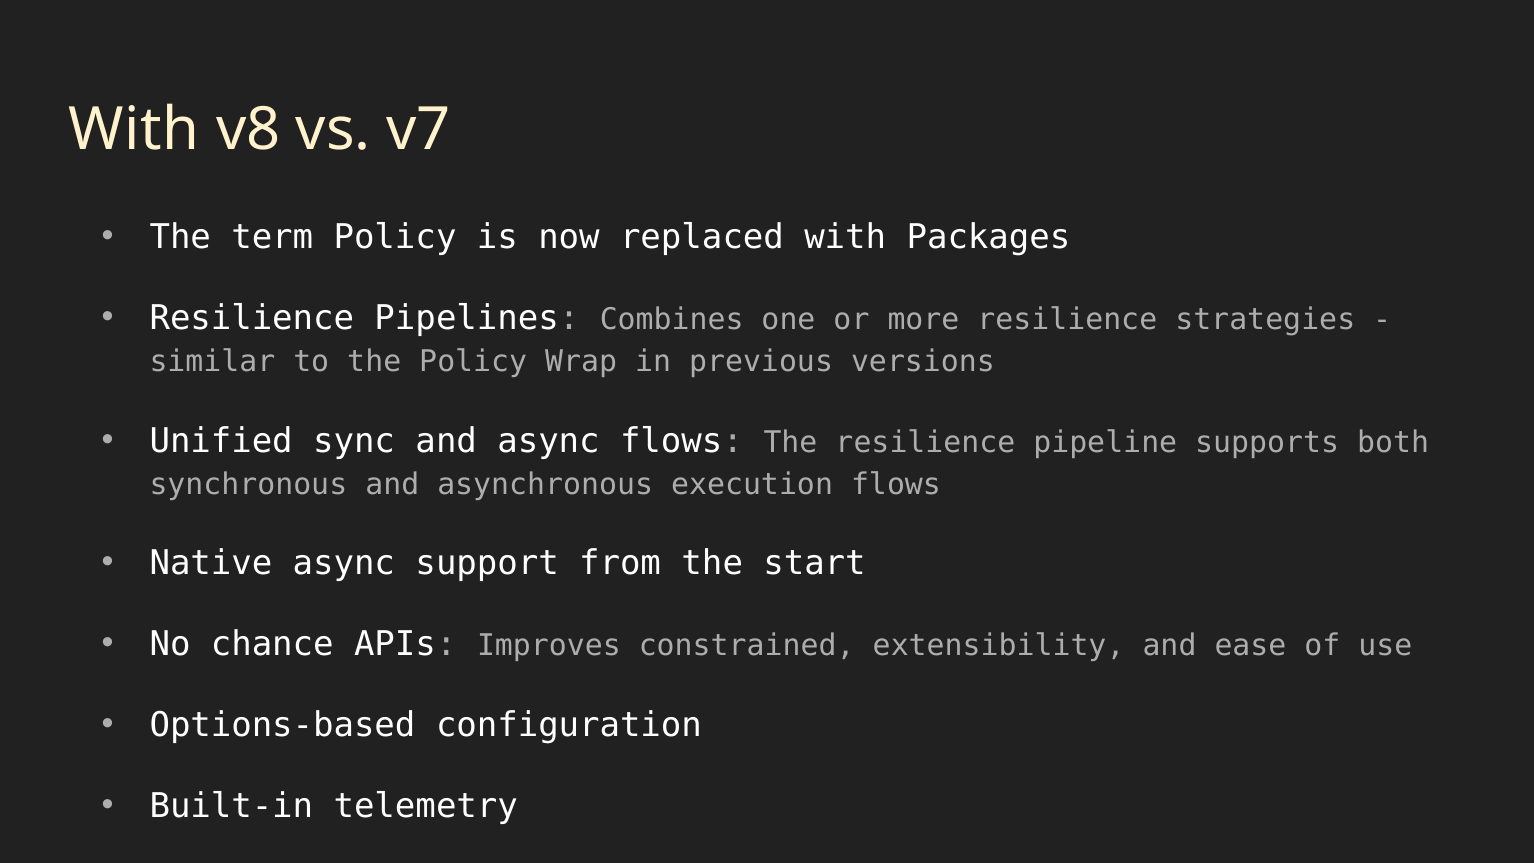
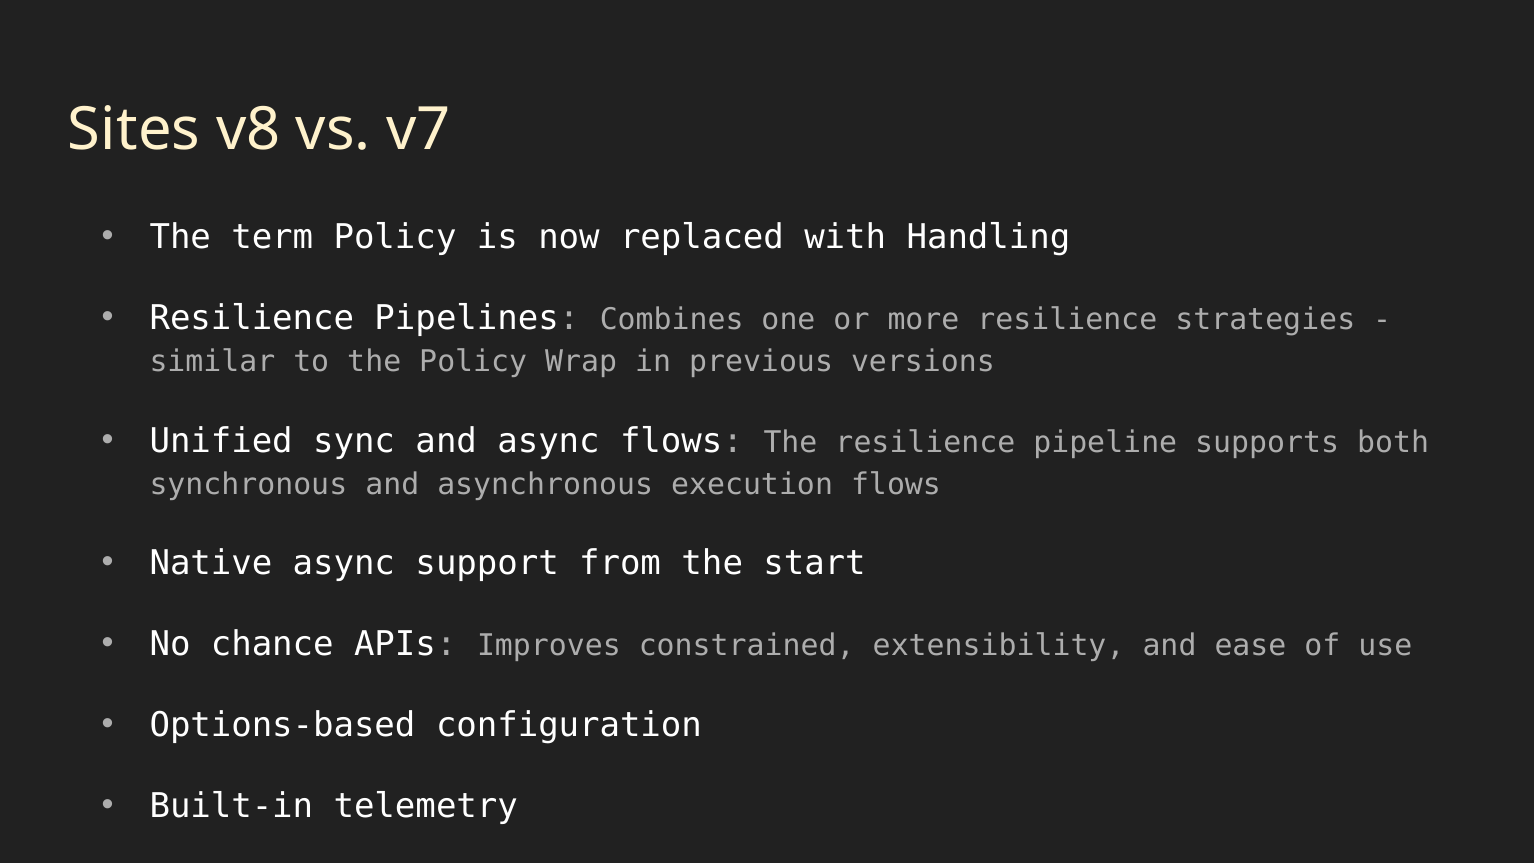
With: With -> Sites (134, 130)
Packages: Packages -> Handling (988, 238)
